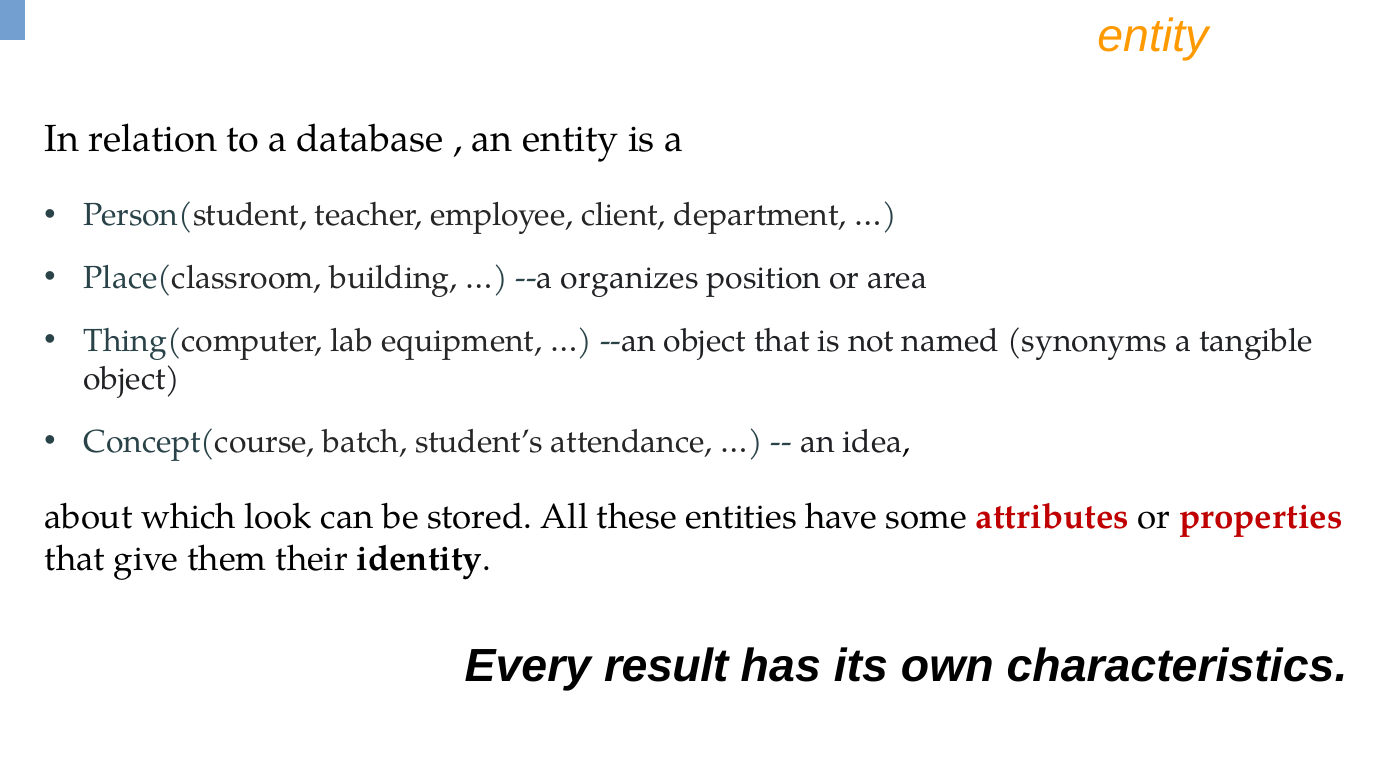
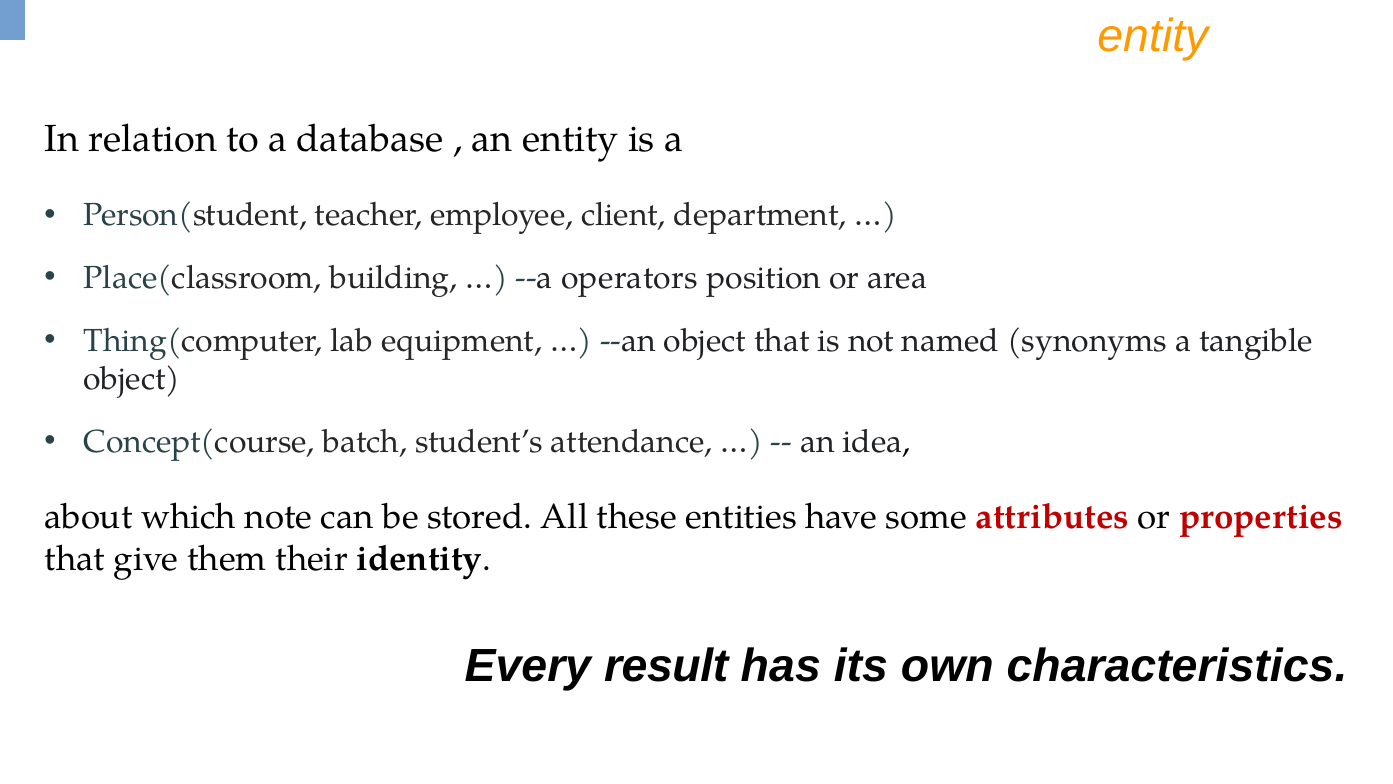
organizes: organizes -> operators (630, 278)
look: look -> note (279, 517)
